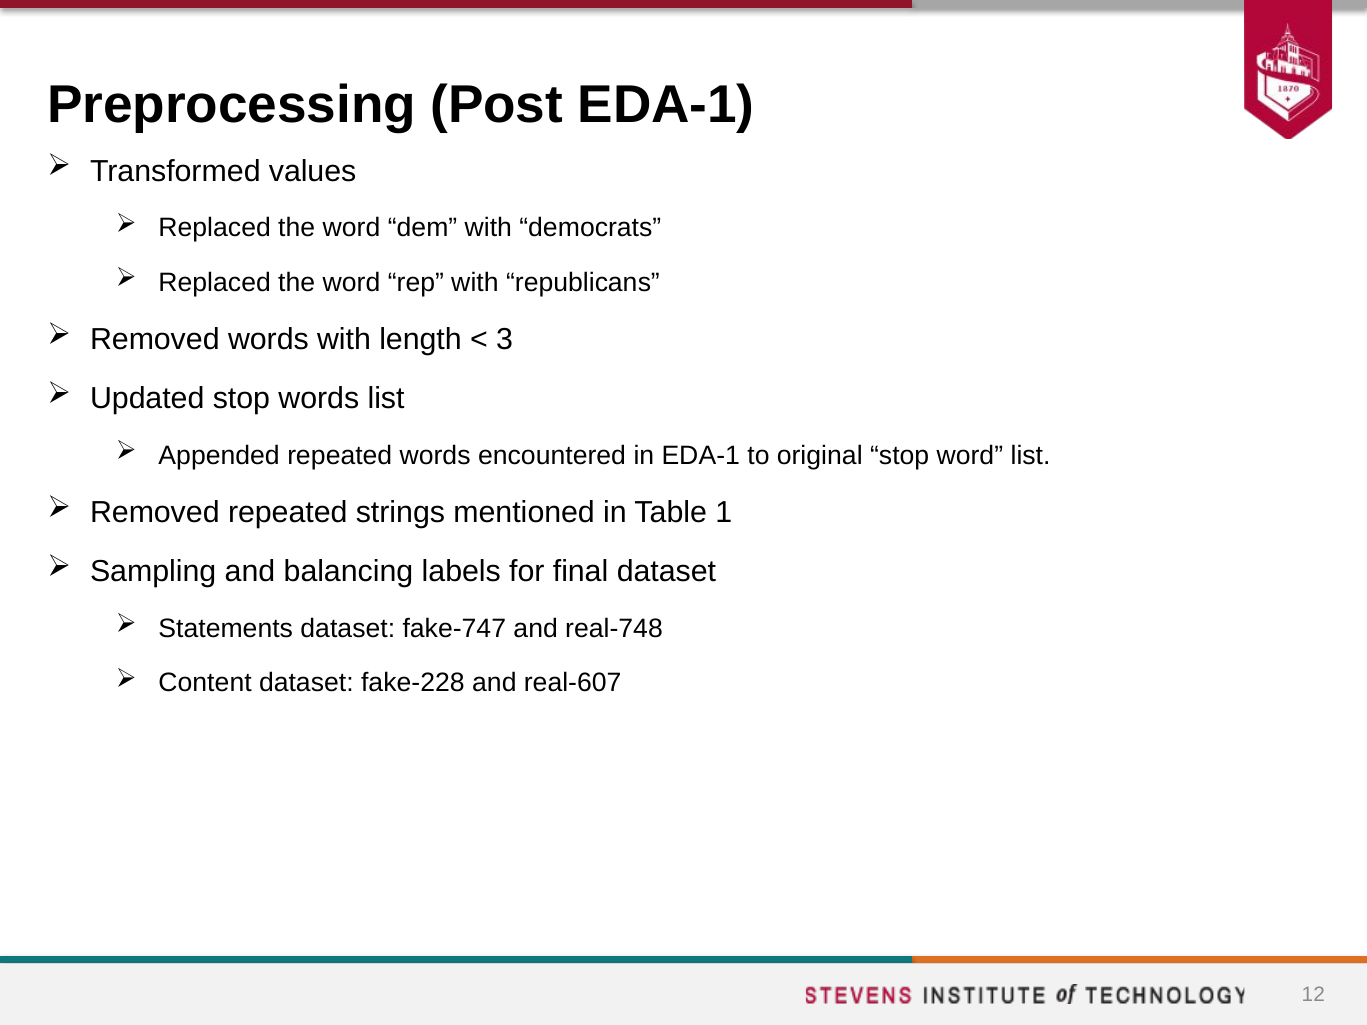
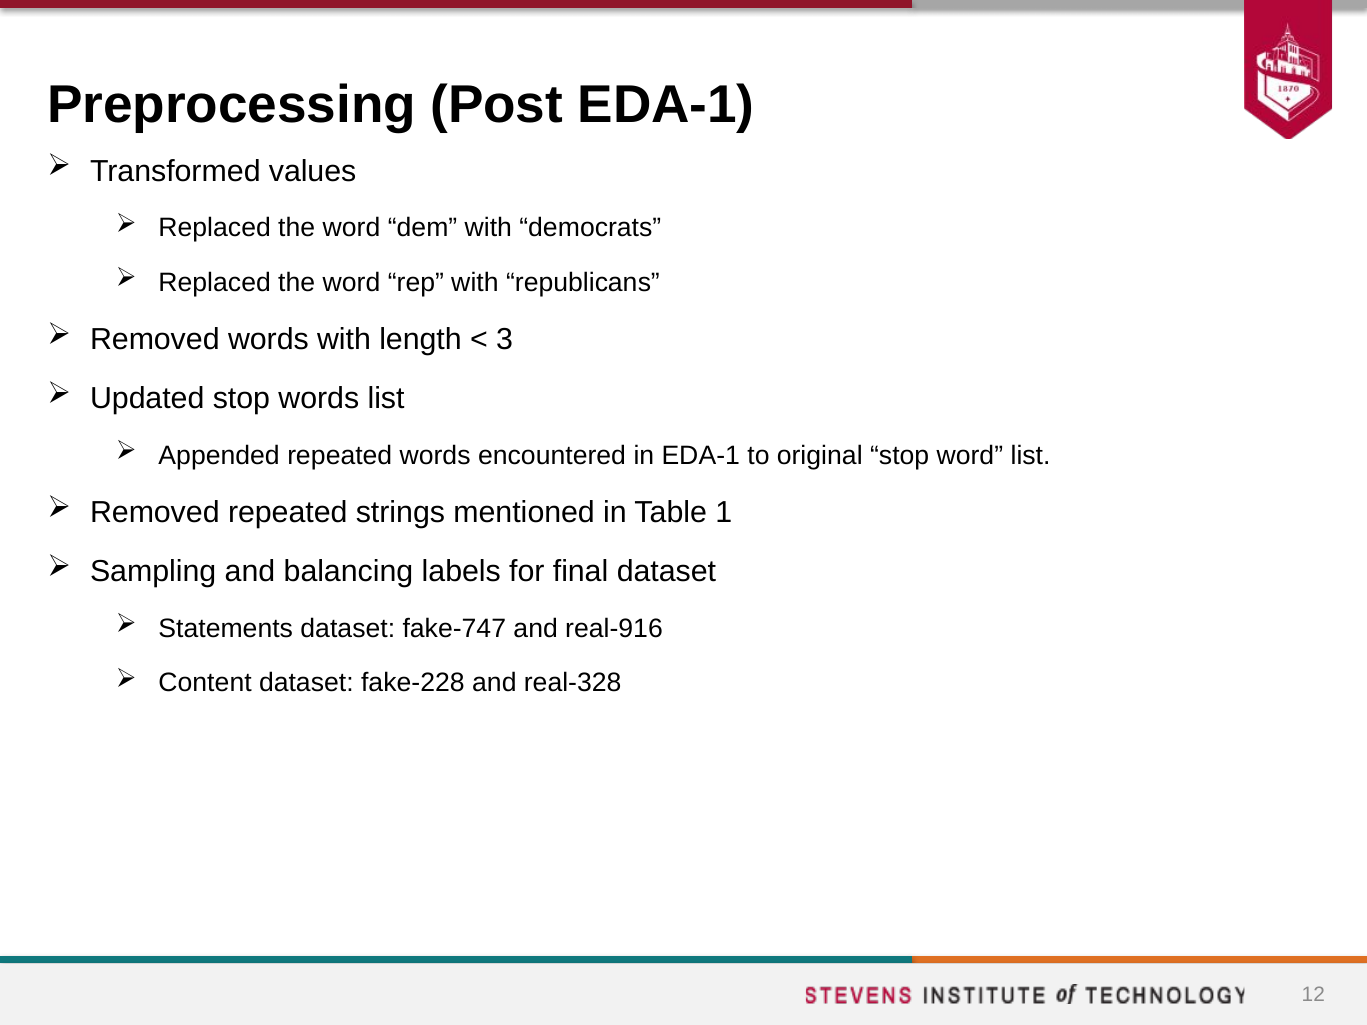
real-748: real-748 -> real-916 (614, 629)
real-607: real-607 -> real-328 (573, 683)
